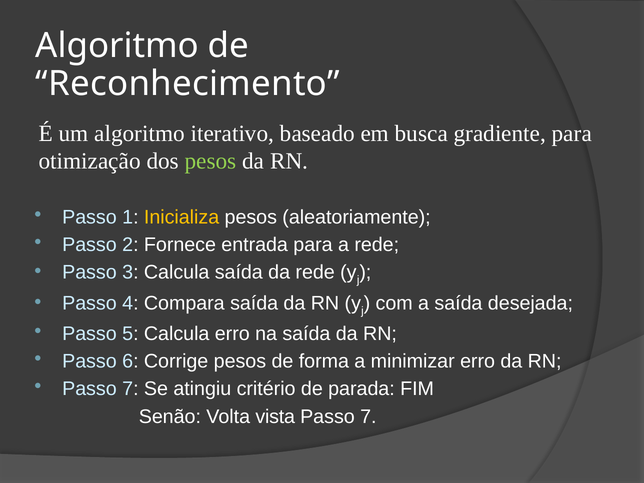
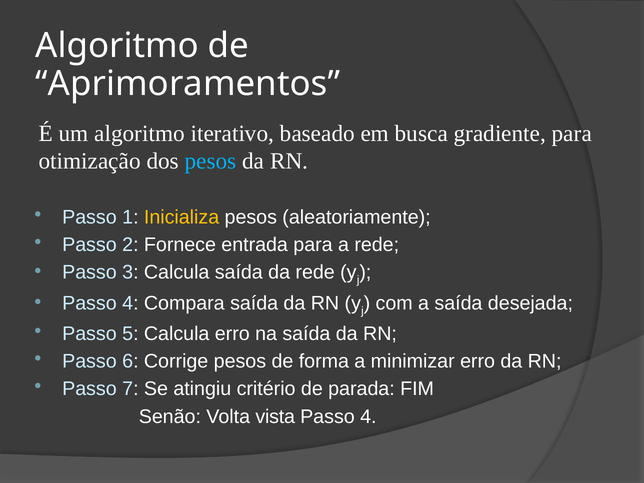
Reconhecimento: Reconhecimento -> Aprimoramentos (188, 84)
pesos colour: light green -> light blue (211, 161)
7: 7 -> 4 (368, 417)
